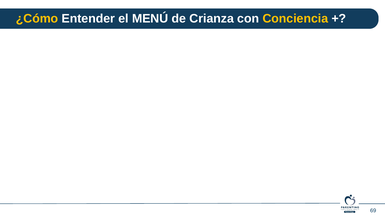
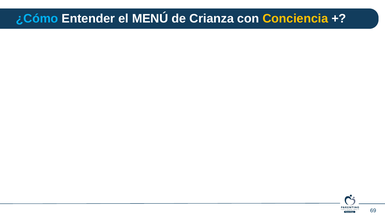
¿Cómo colour: yellow -> light blue (37, 18)
